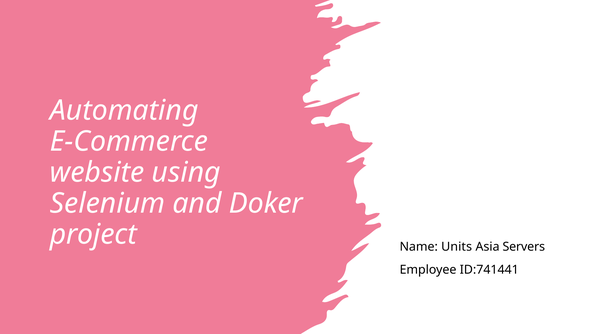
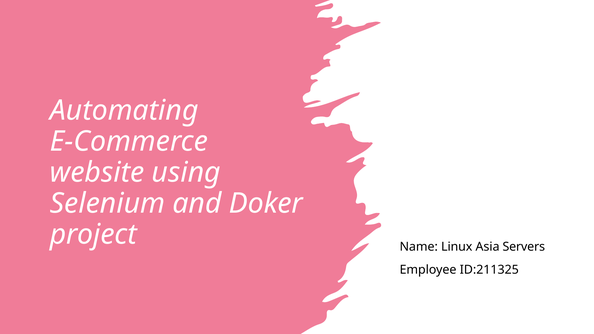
Units: Units -> Linux (457, 247)
ID:741441: ID:741441 -> ID:211325 (489, 270)
